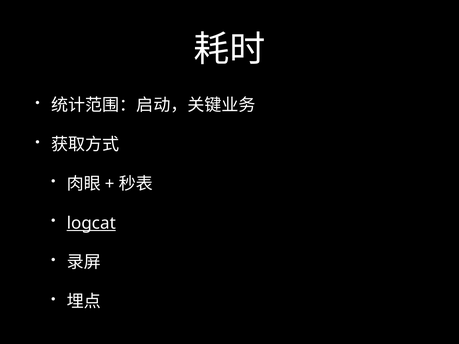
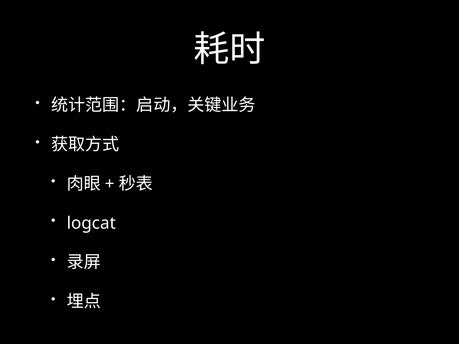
logcat underline: present -> none (91, 223)
